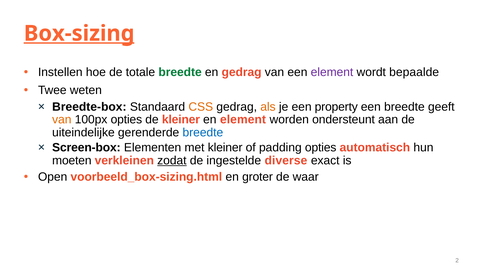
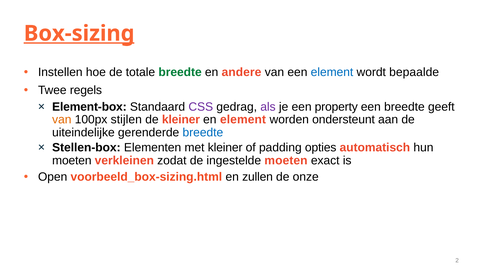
en gedrag: gedrag -> andere (242, 72)
element colour: purple -> blue (332, 72)
weten: weten -> regels (86, 90)
Breedte-box: Breedte-box -> Element-box (89, 107)
CSS colour: orange -> purple (201, 107)
als colour: orange -> purple (268, 107)
100px opties: opties -> stijlen (126, 119)
Screen-box: Screen-box -> Stellen-box (86, 147)
zodat underline: present -> none (172, 160)
ingestelde diverse: diverse -> moeten (286, 160)
groter: groter -> zullen (258, 177)
waar: waar -> onze (306, 177)
